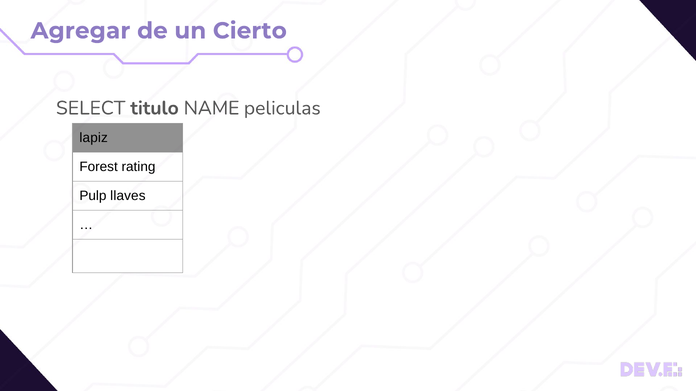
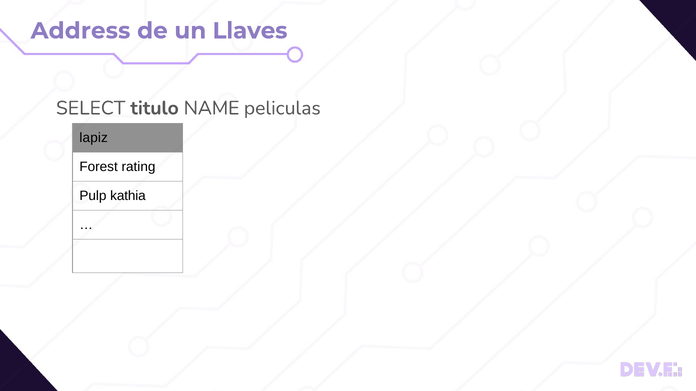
Agregar: Agregar -> Address (81, 31)
Cierto: Cierto -> Llaves (250, 31)
llaves: llaves -> kathia (128, 196)
